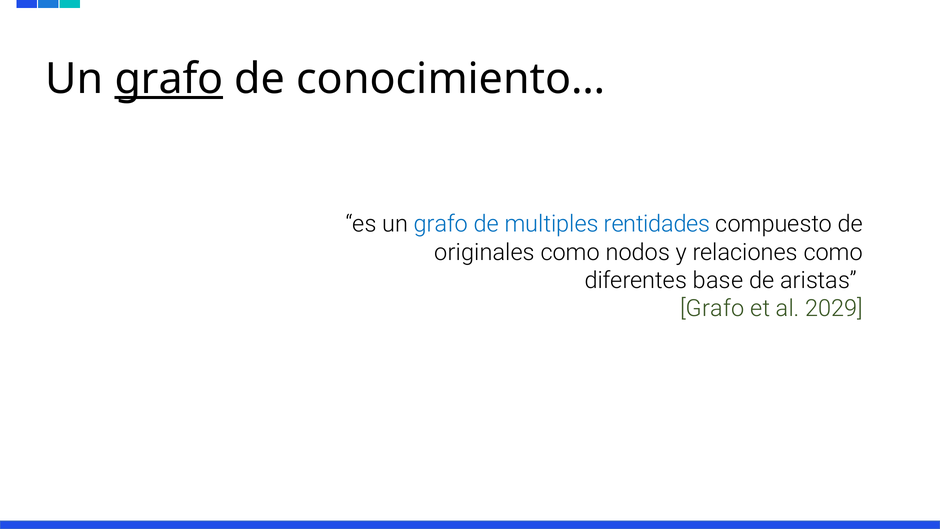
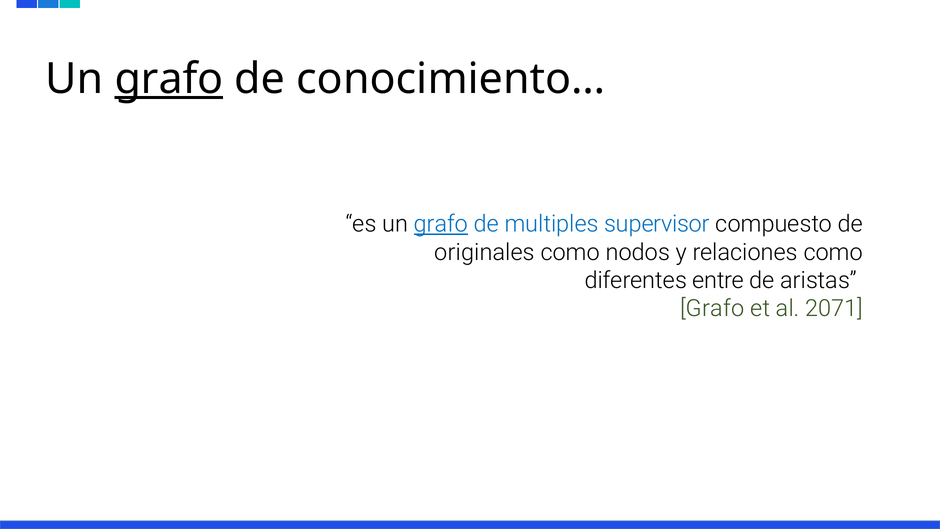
grafo underline: none -> present (441, 224)
rentidades: rentidades -> supervisor (657, 224)
base: base -> entre (718, 280)
2029: 2029 -> 2071 (834, 309)
